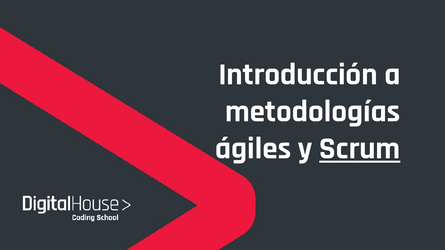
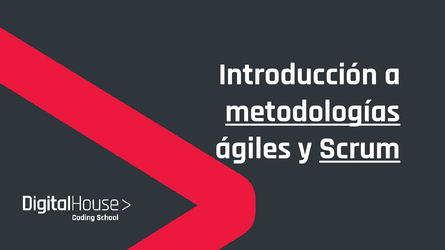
metodologías underline: none -> present (313, 112)
